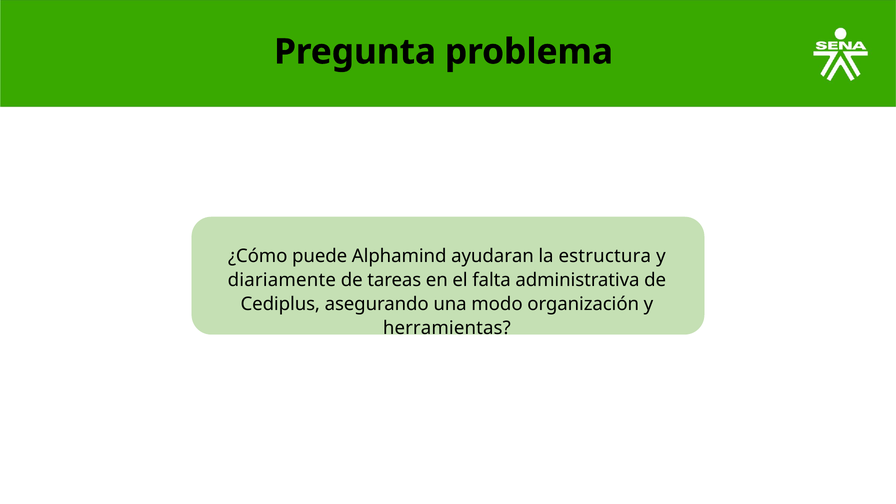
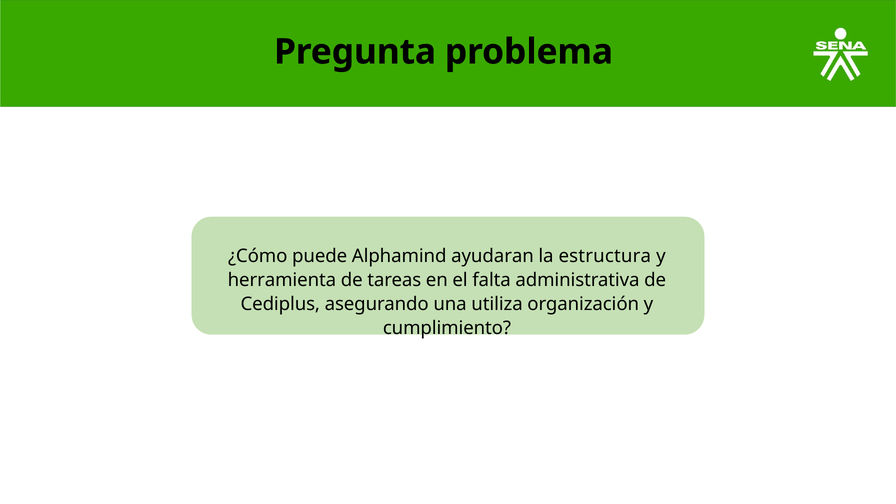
diariamente: diariamente -> herramienta (282, 280)
modo: modo -> utiliza (497, 304)
herramientas: herramientas -> cumplimiento (447, 328)
